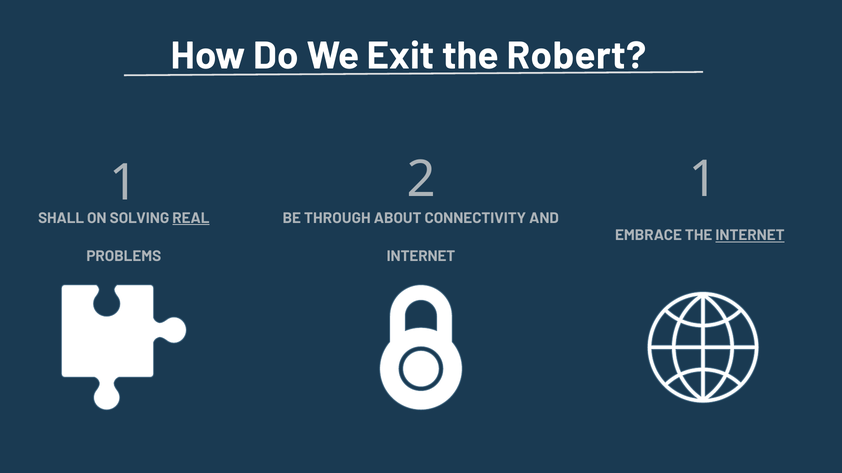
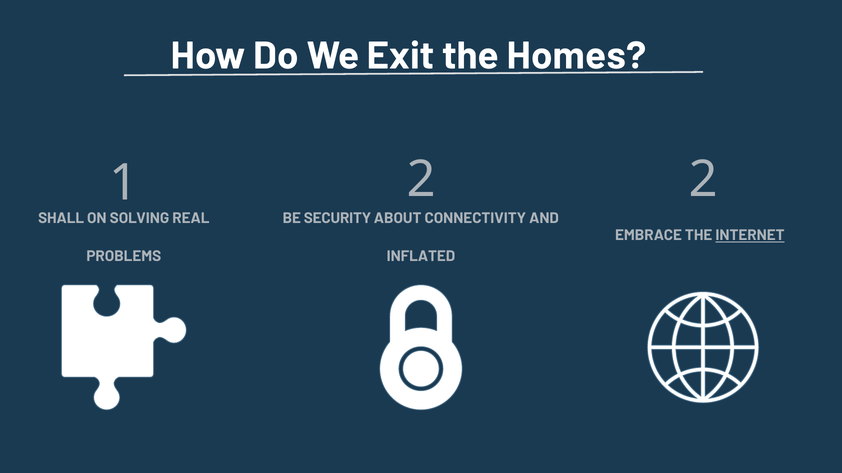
Robert: Robert -> Homes (577, 56)
1 1: 1 -> 2 (703, 180)
REAL underline: present -> none (191, 218)
THROUGH: THROUGH -> SECURITY (338, 218)
INTERNET: INTERNET -> INFLATED (421, 256)
